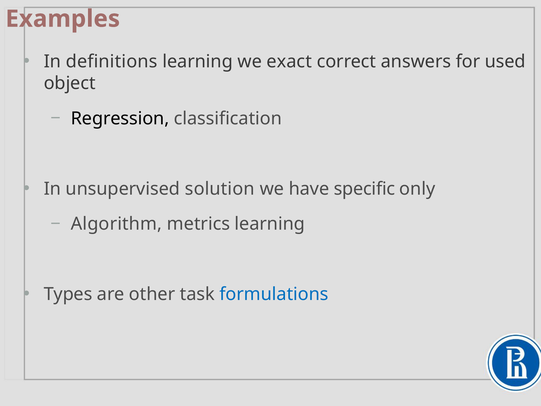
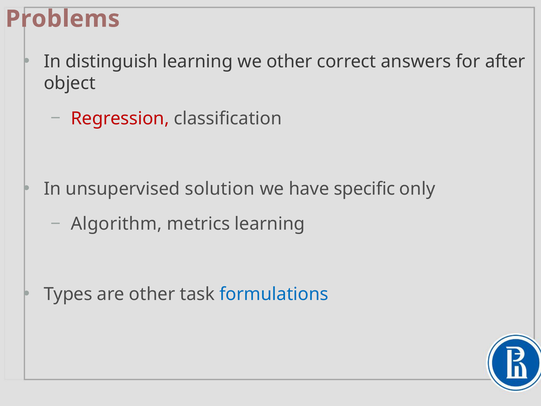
Examples: Examples -> Problems (63, 19)
definitions: definitions -> distinguish (112, 62)
we exact: exact -> other (289, 62)
used: used -> after (505, 62)
Regression colour: black -> red (120, 118)
